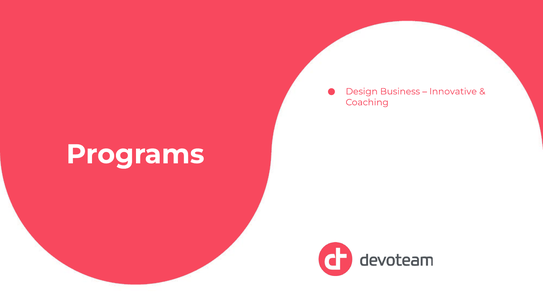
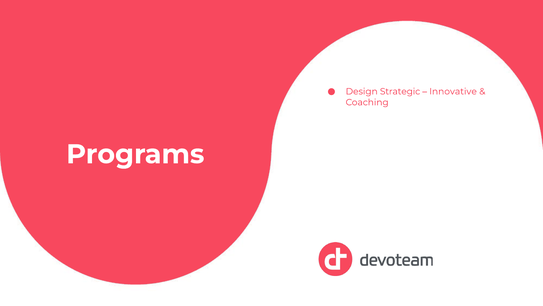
Business: Business -> Strategic (400, 91)
